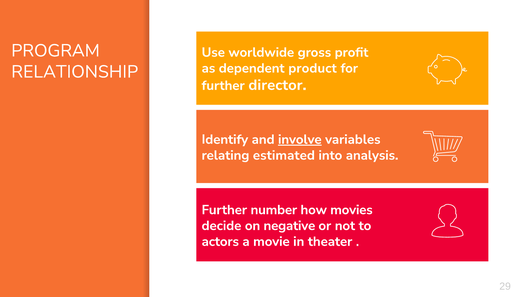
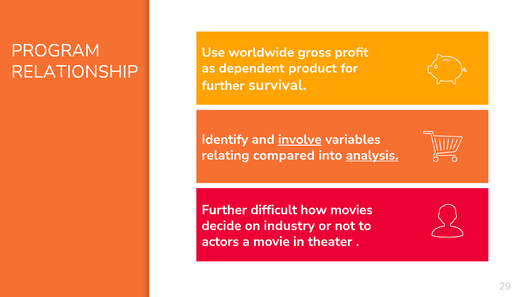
director: director -> survival (277, 85)
estimated: estimated -> compared (284, 155)
analysis underline: none -> present (372, 155)
number: number -> difficult (274, 210)
negative: negative -> industry (289, 226)
